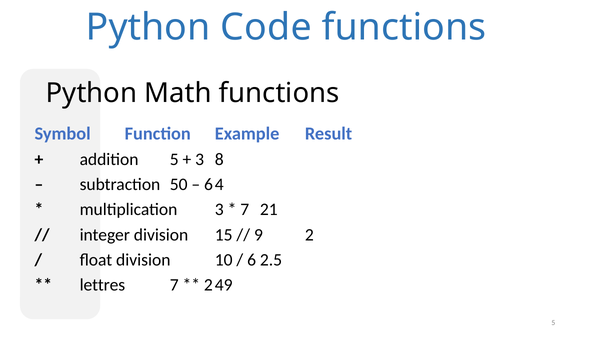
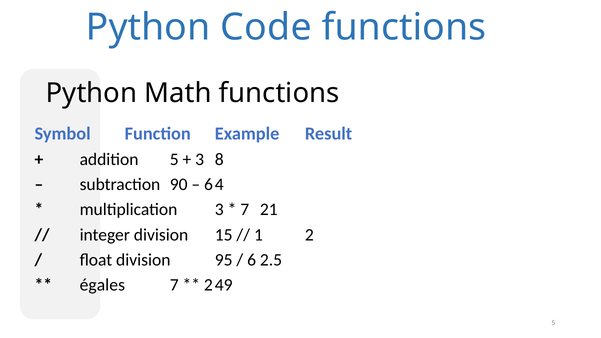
50: 50 -> 90 (179, 184)
9: 9 -> 1 (258, 235)
10: 10 -> 95 (224, 260)
lettres: lettres -> égales (102, 285)
